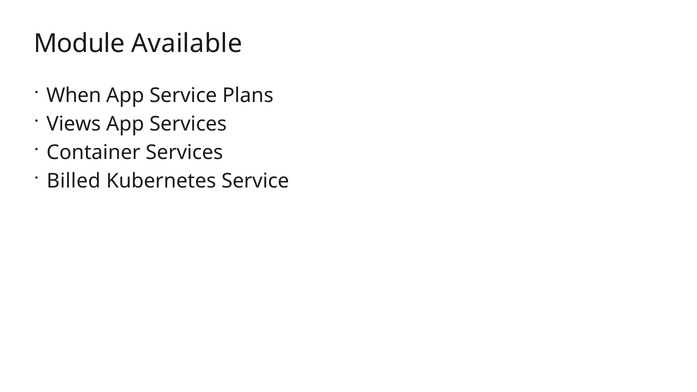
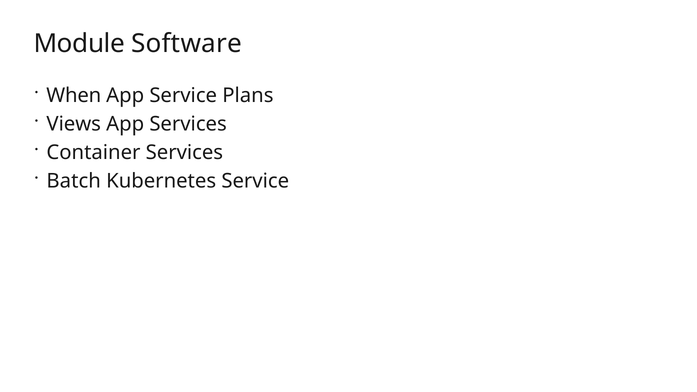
Available: Available -> Software (187, 44)
Billed: Billed -> Batch (74, 181)
